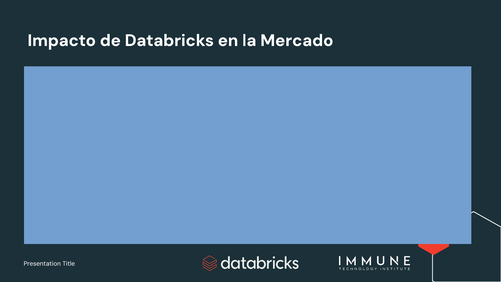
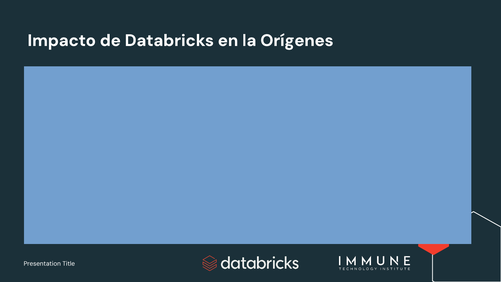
Mercado: Mercado -> Orígenes (297, 40)
